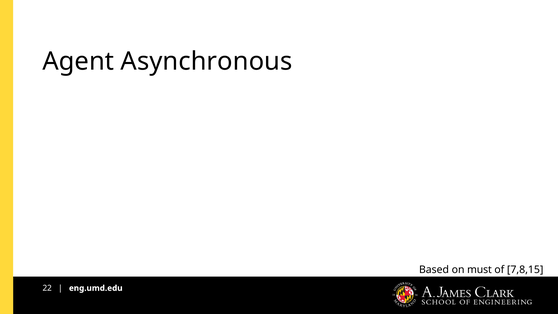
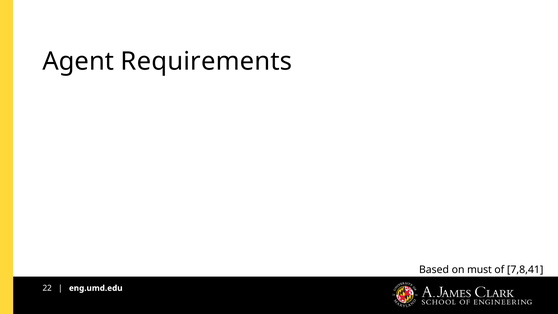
Asynchronous: Asynchronous -> Requirements (206, 61)
7,8,15: 7,8,15 -> 7,8,41 (525, 270)
